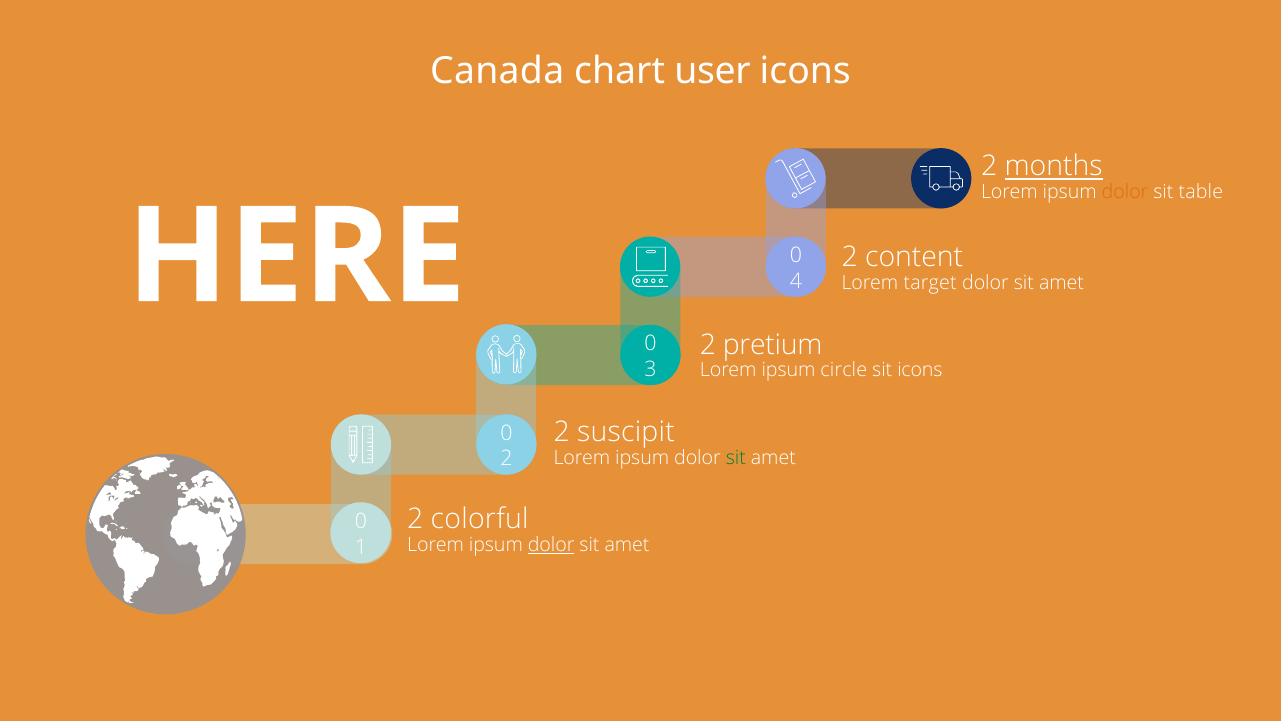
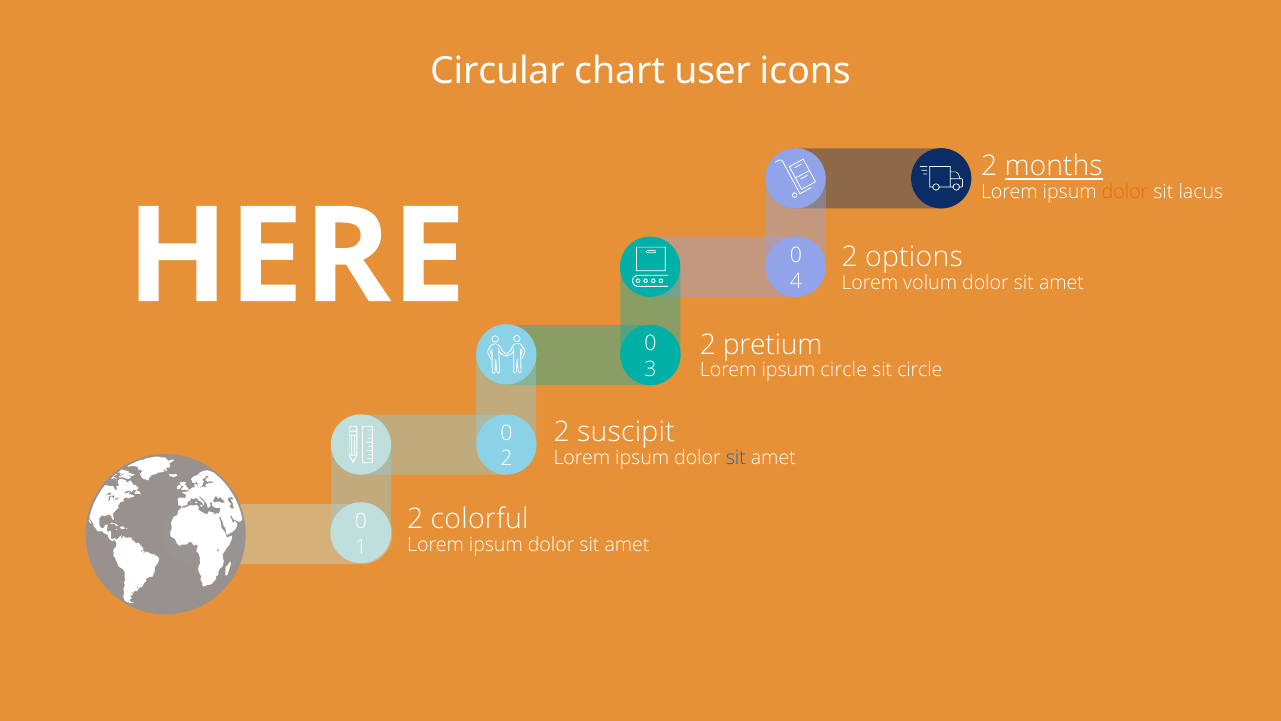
Canada: Canada -> Circular (497, 72)
table: table -> lacus (1201, 192)
content: content -> options (914, 257)
target: target -> volum (930, 283)
sit icons: icons -> circle (920, 370)
sit colour: green -> blue (736, 457)
dolor underline: present -> none (551, 545)
